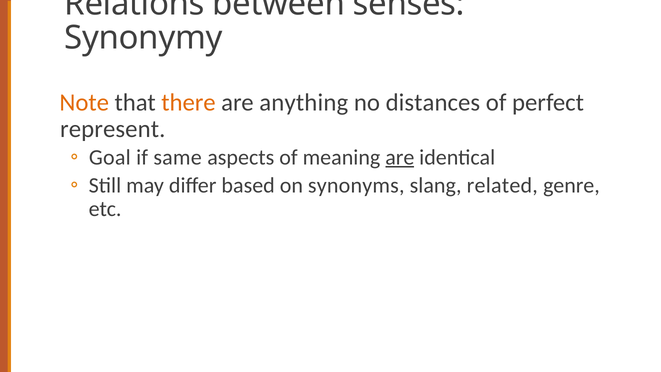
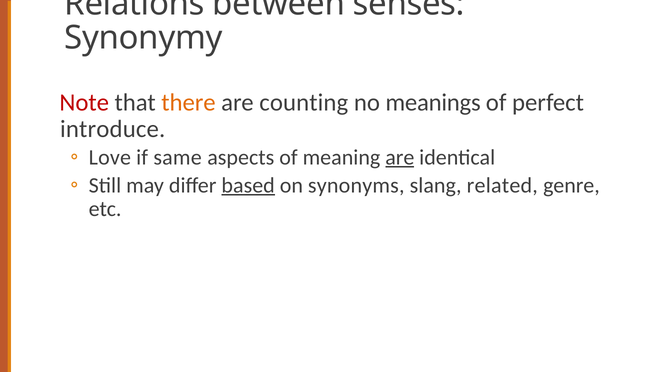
Note colour: orange -> red (84, 102)
anything: anything -> counting (304, 102)
distances: distances -> meanings (433, 102)
represent: represent -> introduce (113, 129)
Goal: Goal -> Love (110, 157)
based underline: none -> present (248, 185)
